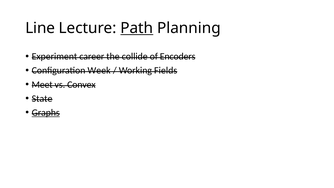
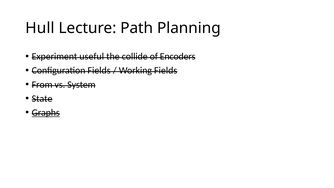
Line: Line -> Hull (40, 28)
Path underline: present -> none (137, 28)
career: career -> useful (92, 56)
Configuration Week: Week -> Fields (99, 70)
Meet: Meet -> From (42, 84)
Convex: Convex -> System (81, 84)
